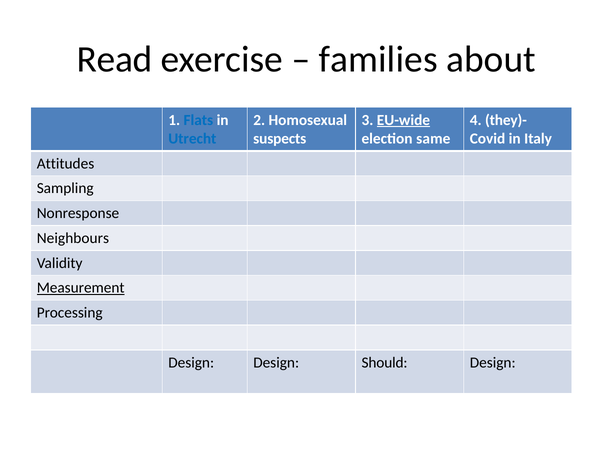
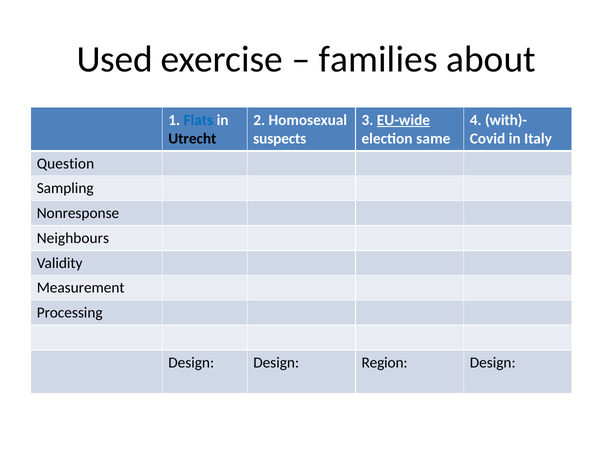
Read: Read -> Used (115, 59)
they)-: they)- -> with)- (506, 120)
Utrecht colour: blue -> black (192, 139)
Attitudes: Attitudes -> Question (65, 163)
Measurement underline: present -> none (81, 288)
Should: Should -> Region (385, 362)
